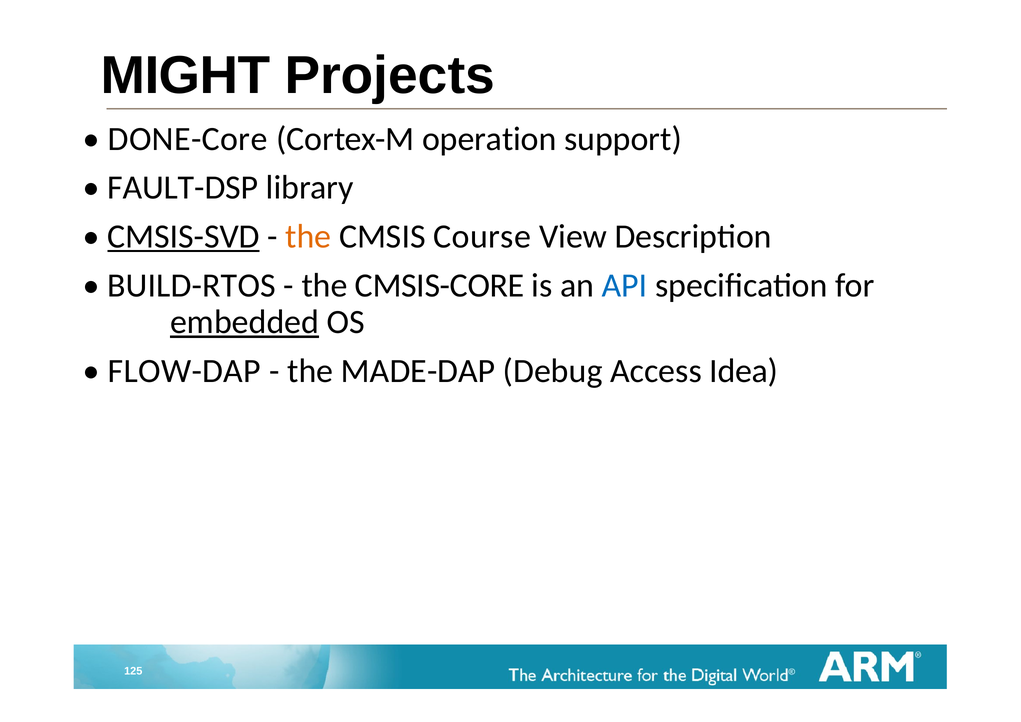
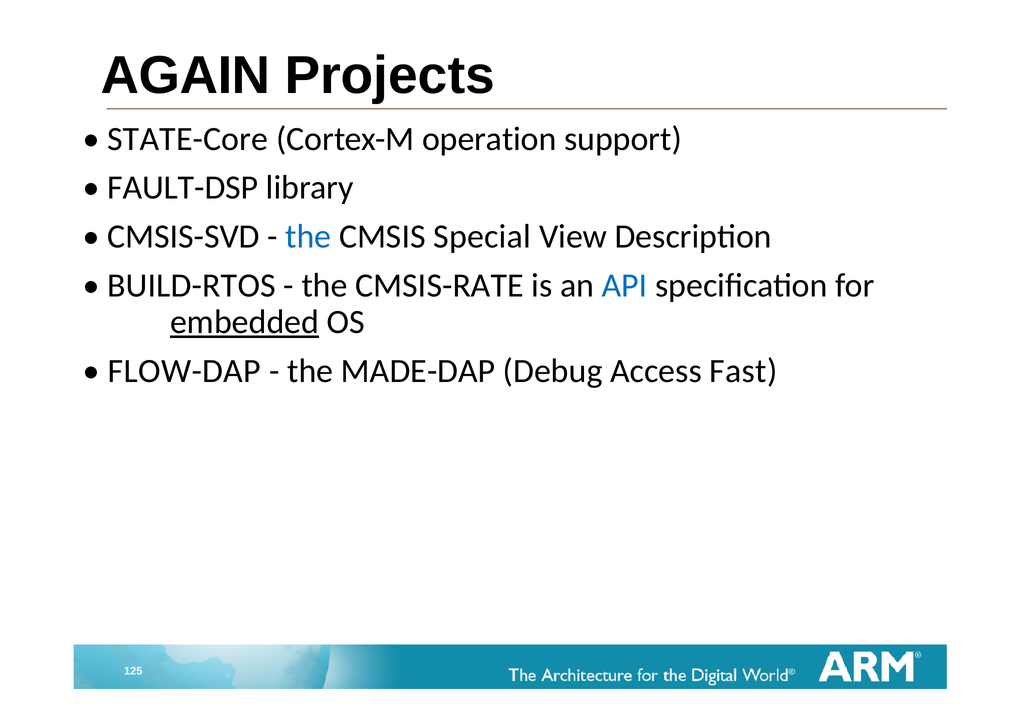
MIGHT: MIGHT -> AGAIN (186, 75)
DONE-Core: DONE-Core -> STATE-Core (188, 139)
CMSIS-SVD underline: present -> none (184, 236)
the colour: orange -> blue (308, 236)
Course: Course -> Special (482, 236)
CMSIS-CORE: CMSIS-CORE -> CMSIS-RATE (439, 285)
Idea: Idea -> Fast (743, 371)
